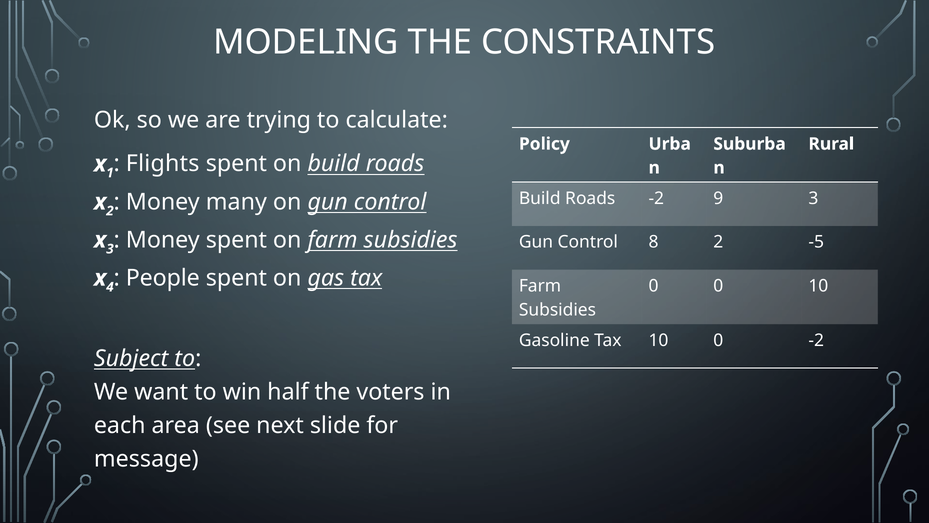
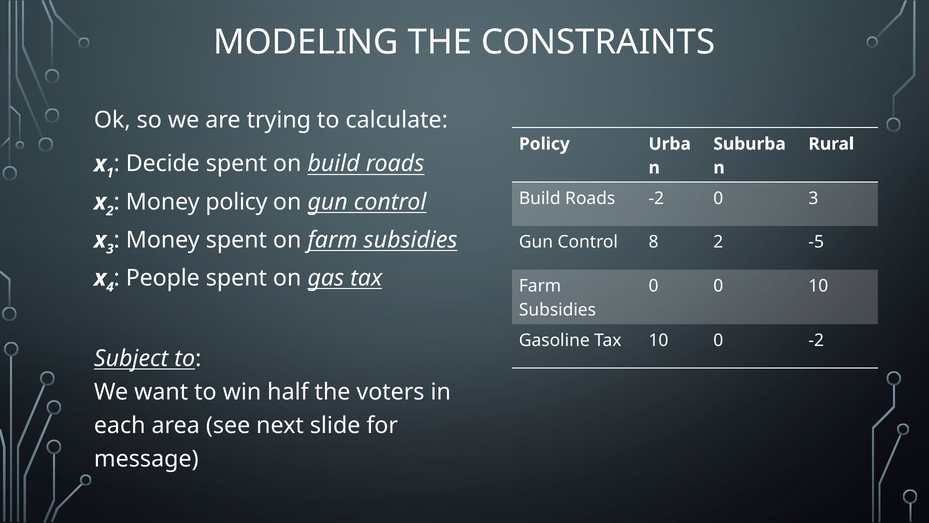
Flights: Flights -> Decide (163, 164)
-2 9: 9 -> 0 (718, 198)
Money many: many -> policy (236, 202)
